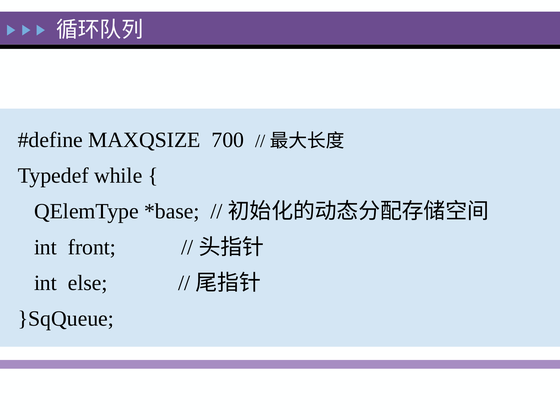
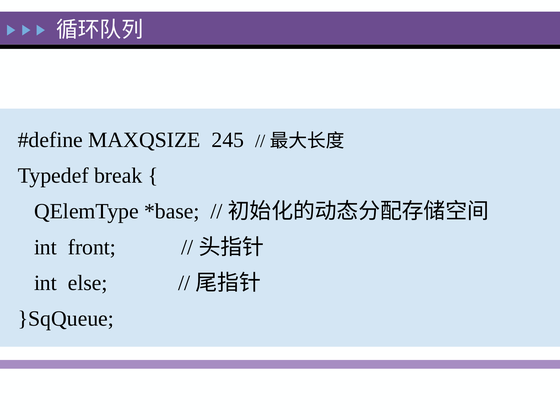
700: 700 -> 245 (228, 140)
while: while -> break (118, 176)
